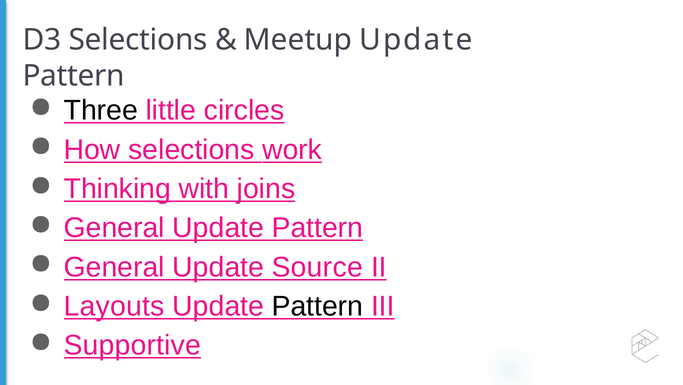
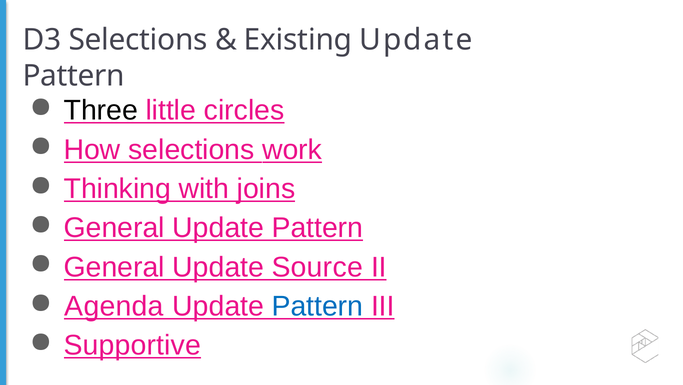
Meetup: Meetup -> Existing (298, 40)
Layouts: Layouts -> Agenda (114, 306)
Pattern colour: black -> blue (317, 306)
